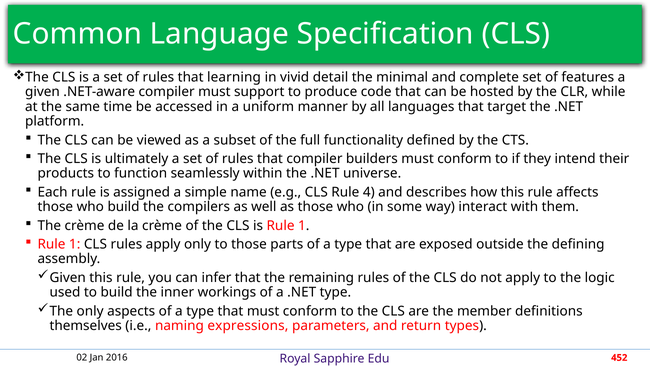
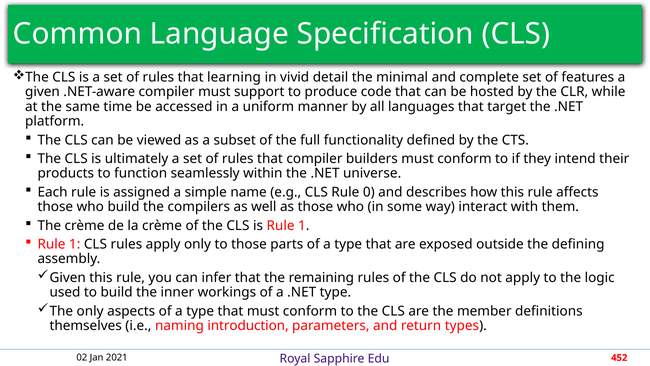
4: 4 -> 0 (369, 192)
expressions: expressions -> introduction (248, 325)
2016: 2016 -> 2021 (117, 357)
